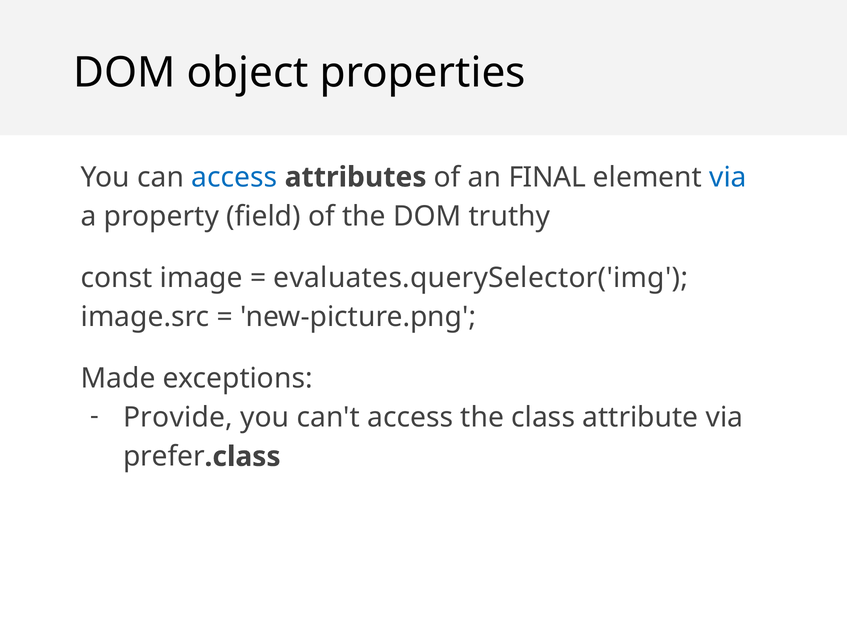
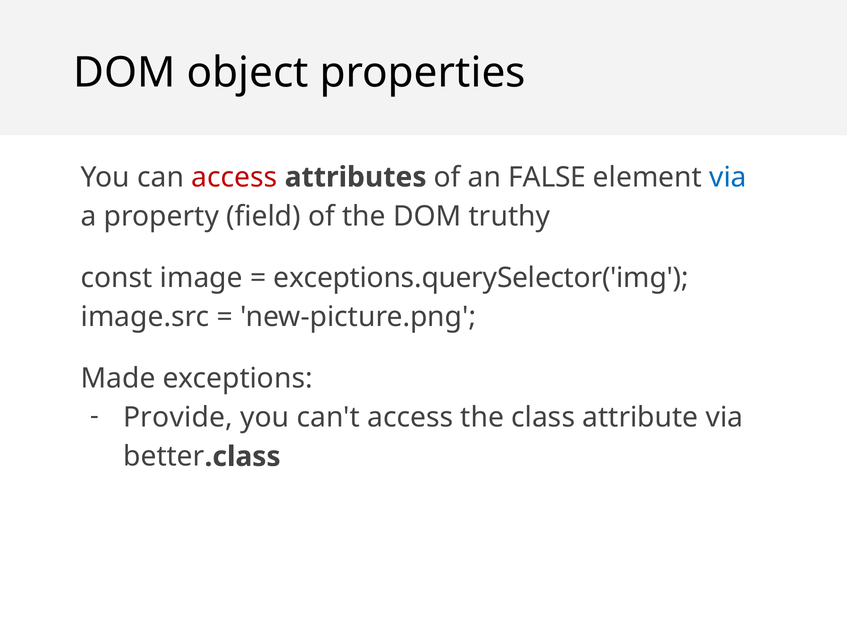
access colour: blue -> red (234, 177)
FINAL: FINAL -> FALSE (547, 177)
evaluates.querySelector('img: evaluates.querySelector('img -> exceptions.querySelector('img (481, 278)
prefer: prefer -> better (164, 456)
